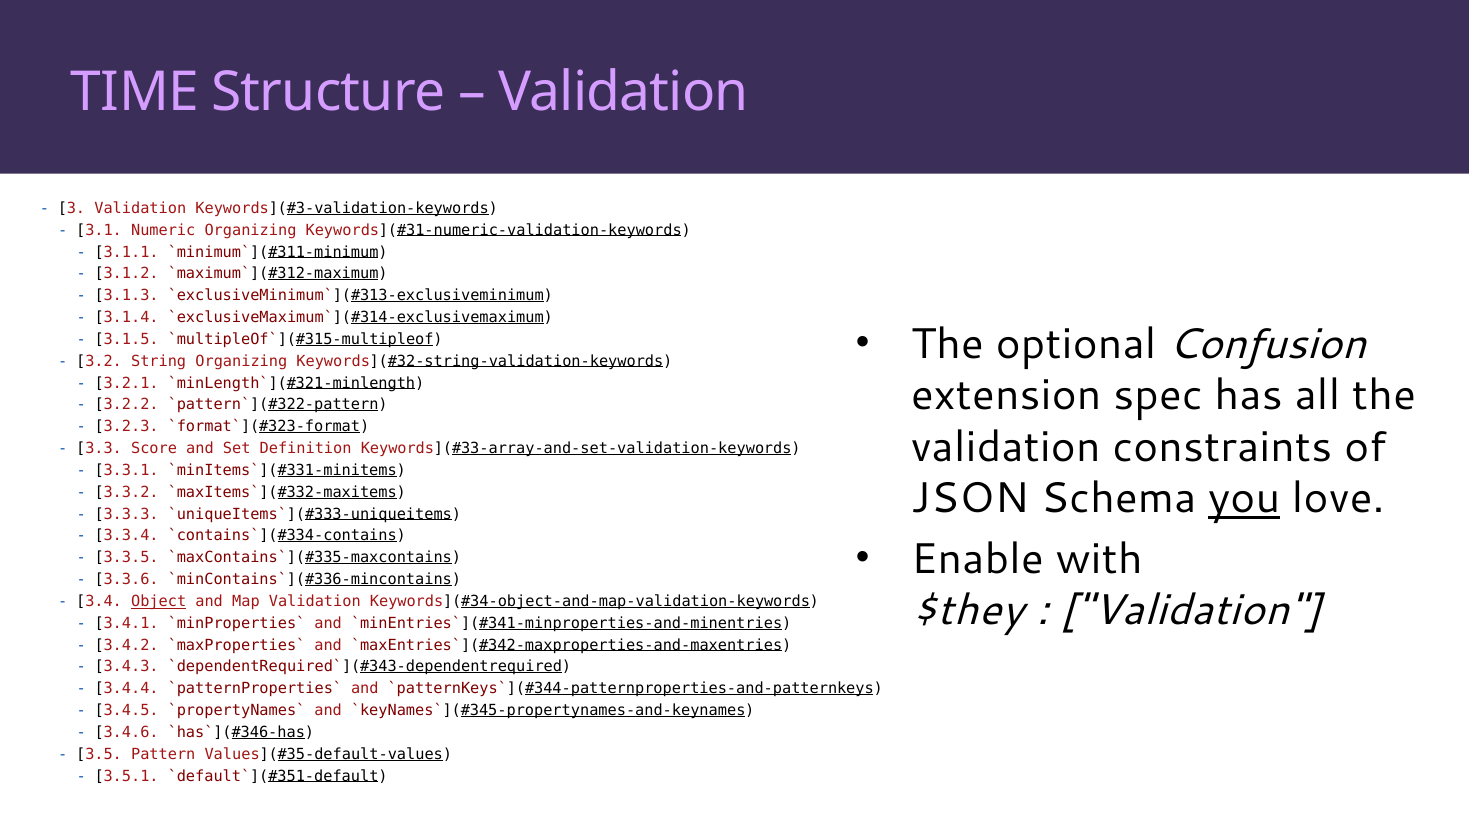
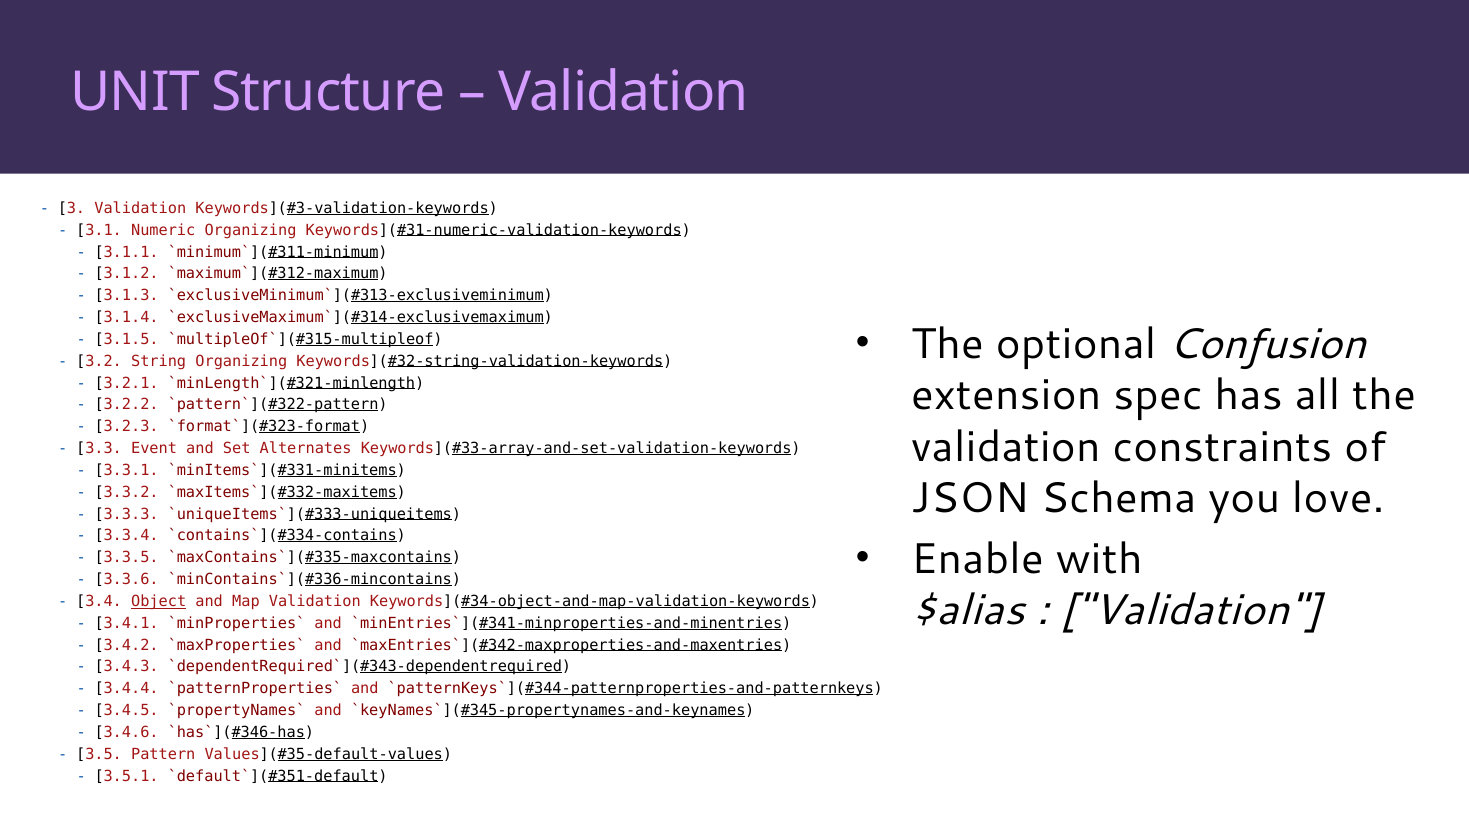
TIME: TIME -> UNIT (135, 92)
Score: Score -> Event (154, 448)
Definition: Definition -> Alternates (306, 448)
you underline: present -> none (1244, 498)
$they: $they -> $alias (968, 610)
